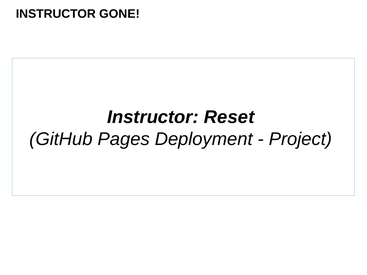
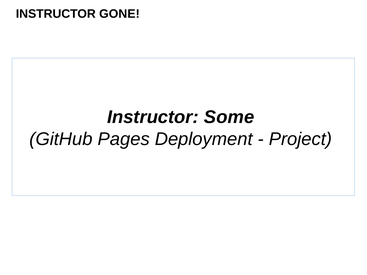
Reset: Reset -> Some (229, 117)
